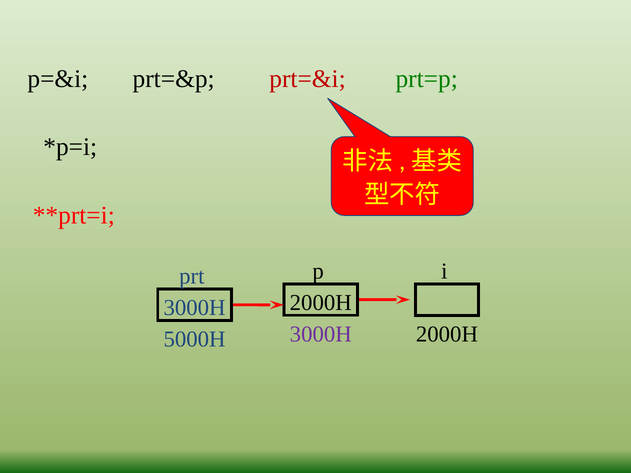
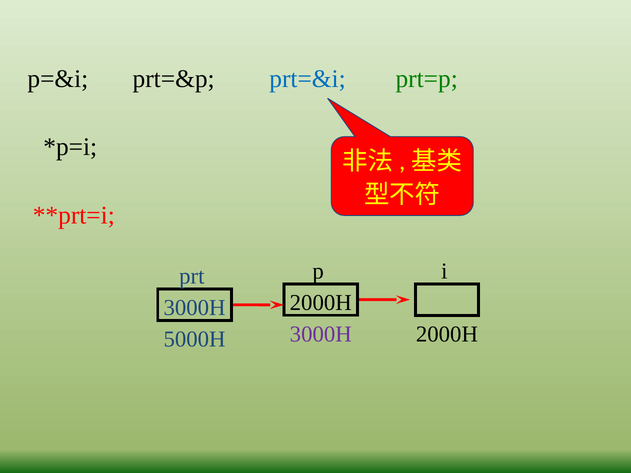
prt=&i colour: red -> blue (307, 79)
